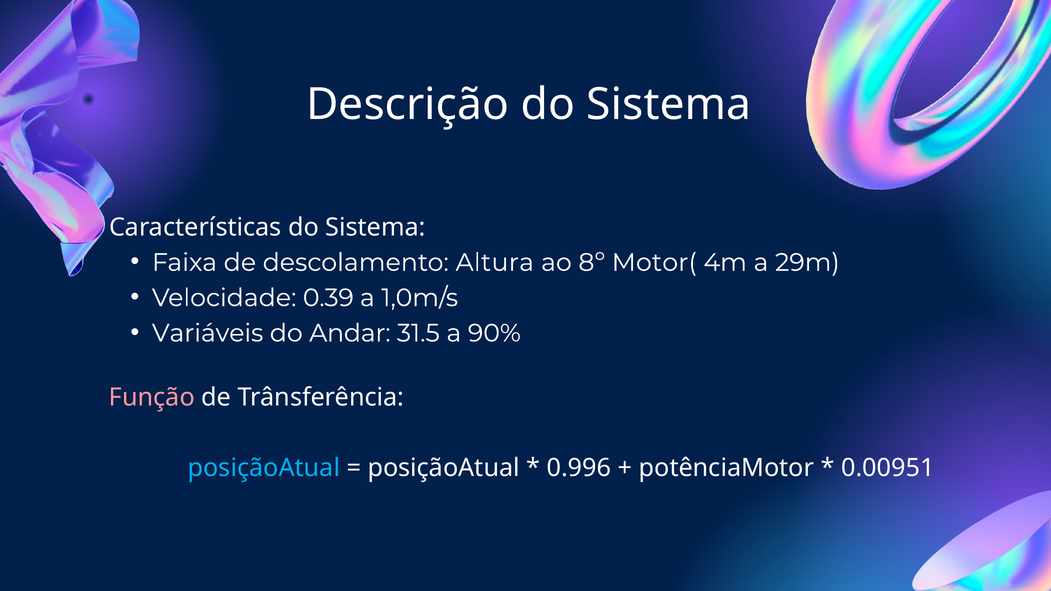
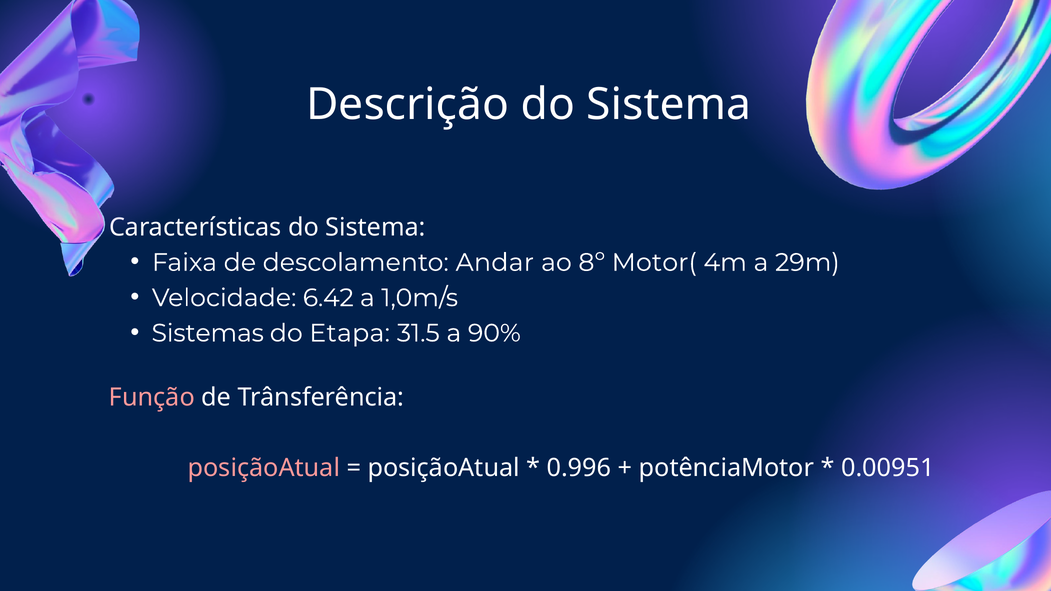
Altura: Altura -> Andar (495, 263)
0.39: 0.39 -> 6.42 (328, 298)
Variáveis: Variáveis -> Sistemas (208, 333)
Andar: Andar -> Etapa (350, 333)
posiçãoAtual colour: light blue -> pink (264, 468)
